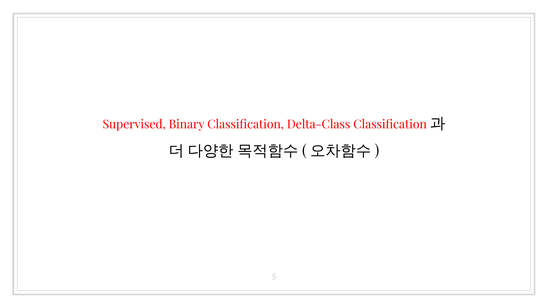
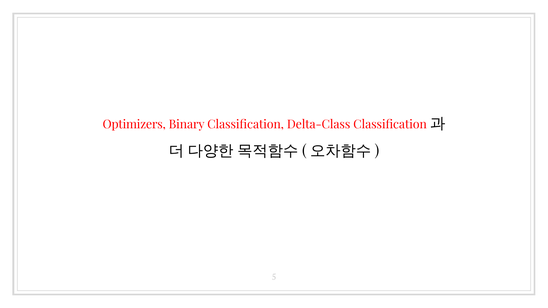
Supervised: Supervised -> Optimizers (134, 124)
